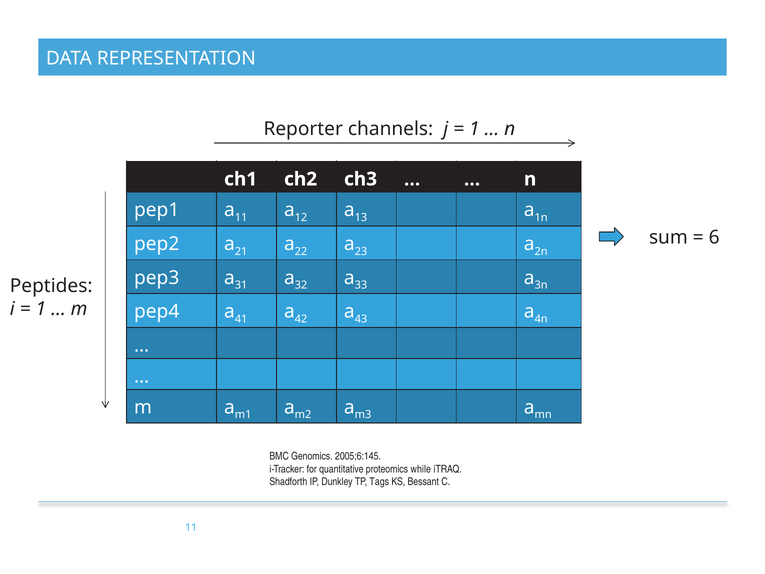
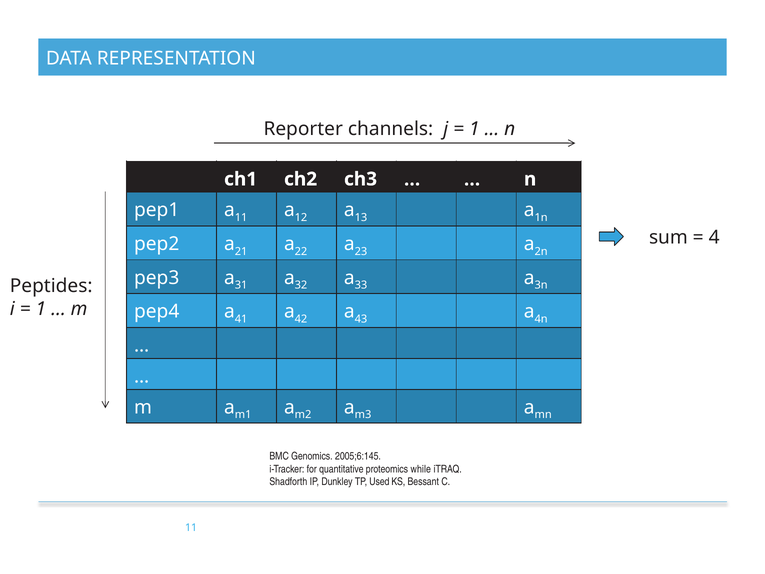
6: 6 -> 4 (714, 238)
Tags: Tags -> Used (379, 482)
